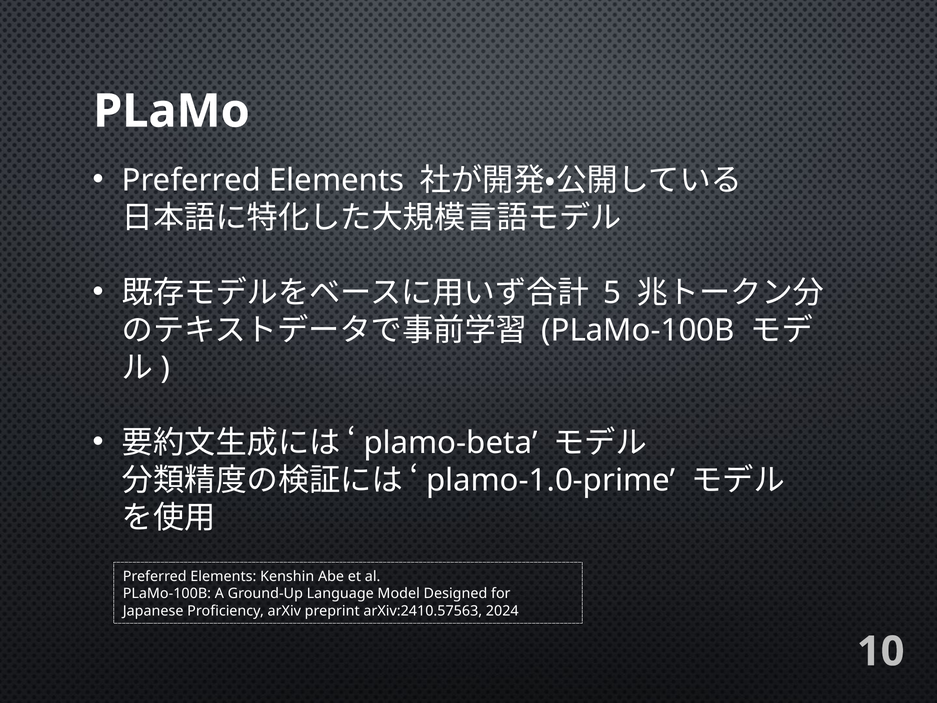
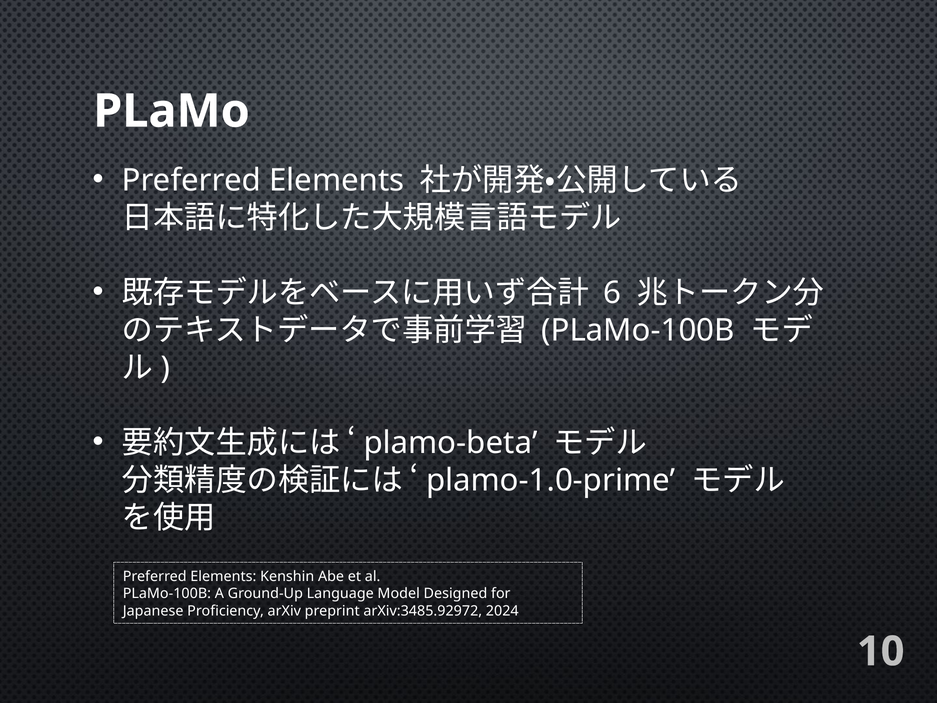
5: 5 -> 6 (612, 293)
arXiv:2410.57563: arXiv:2410.57563 -> arXiv:3485.92972 (423, 611)
